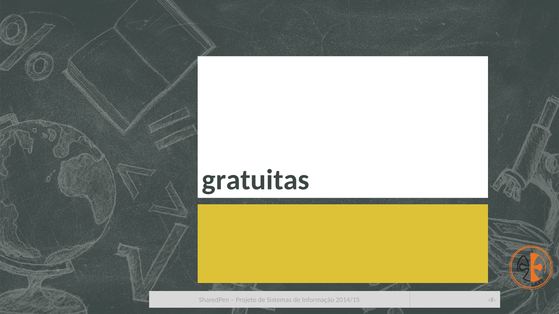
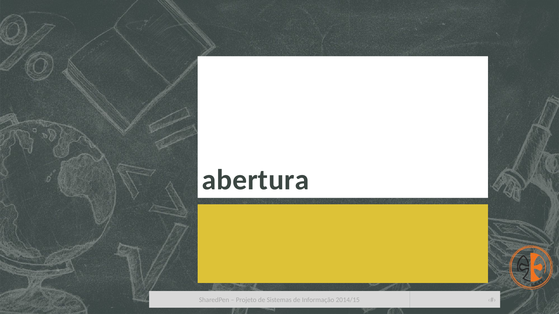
gratuitas: gratuitas -> abertura (256, 180)
